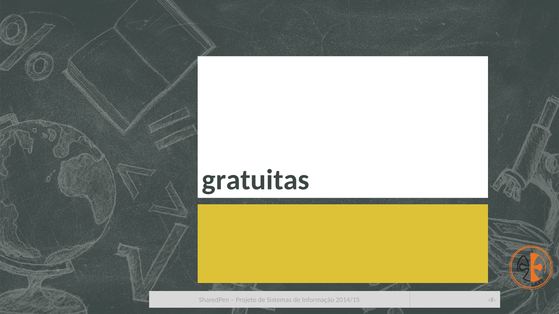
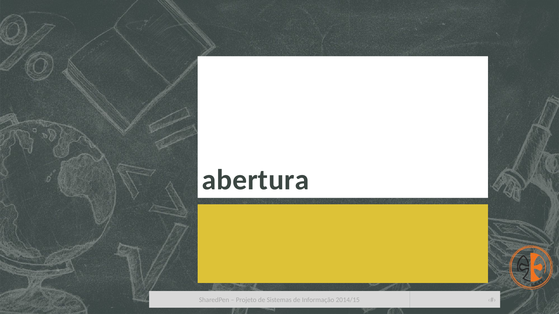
gratuitas: gratuitas -> abertura (256, 180)
